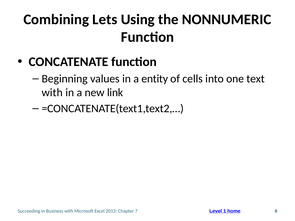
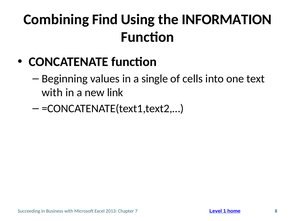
Lets: Lets -> Find (105, 19)
NONNUMERIC: NONNUMERIC -> INFORMATION (227, 19)
entity: entity -> single (155, 79)
